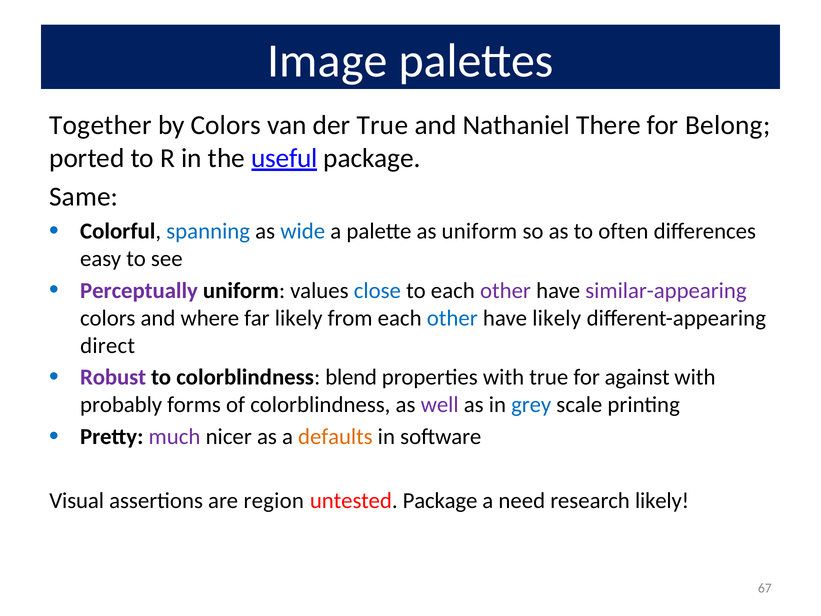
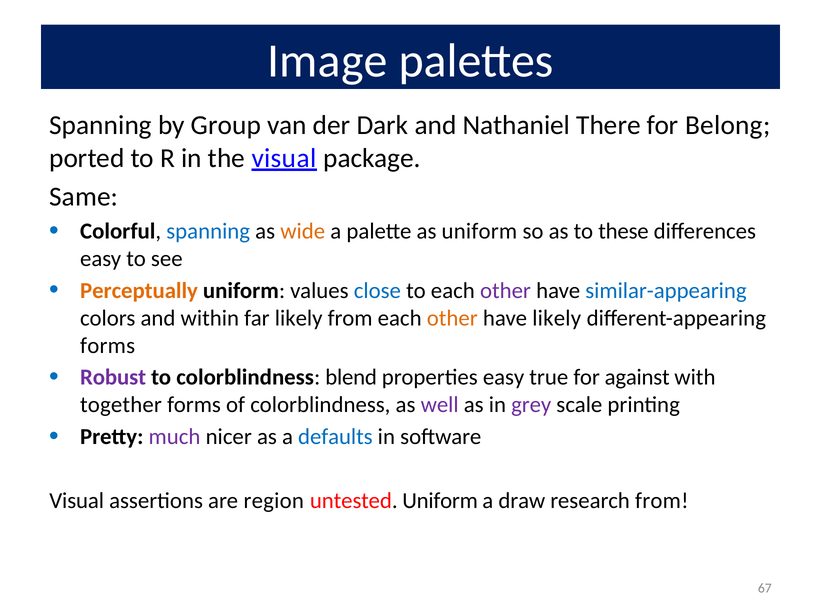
Together: Together -> Spanning (101, 125)
by Colors: Colors -> Group (226, 125)
der True: True -> Dark (382, 125)
the useful: useful -> visual (284, 158)
wide colour: blue -> orange (303, 231)
often: often -> these (623, 231)
Perceptually colour: purple -> orange (139, 291)
similar-appearing colour: purple -> blue (666, 291)
where: where -> within (210, 318)
other colour: blue -> orange (452, 318)
direct: direct -> forms (108, 345)
properties with: with -> easy (504, 377)
probably: probably -> together (121, 405)
grey colour: blue -> purple (531, 405)
defaults colour: orange -> blue (335, 437)
untested Package: Package -> Uniform (440, 501)
need: need -> draw (522, 501)
research likely: likely -> from (662, 501)
